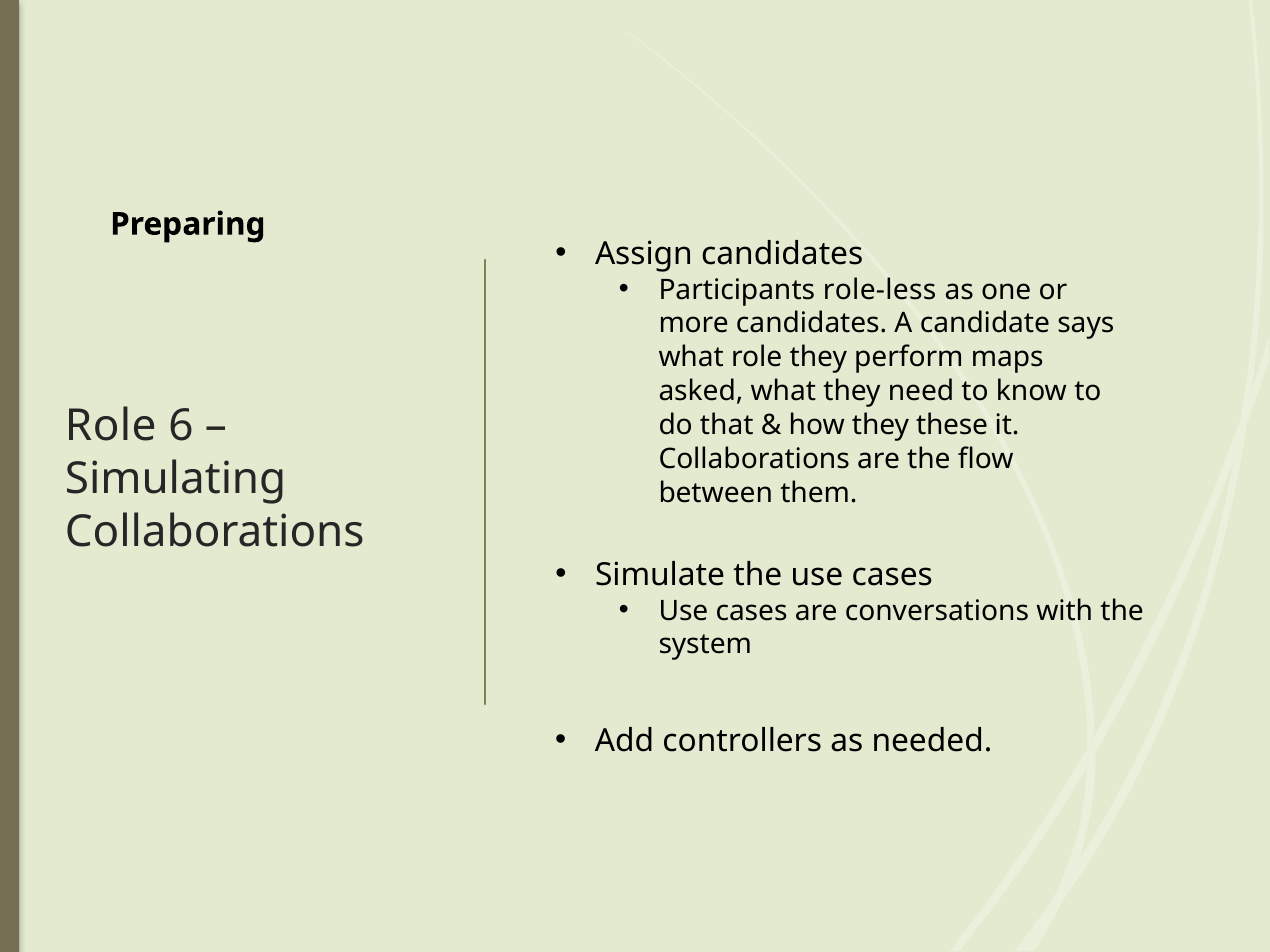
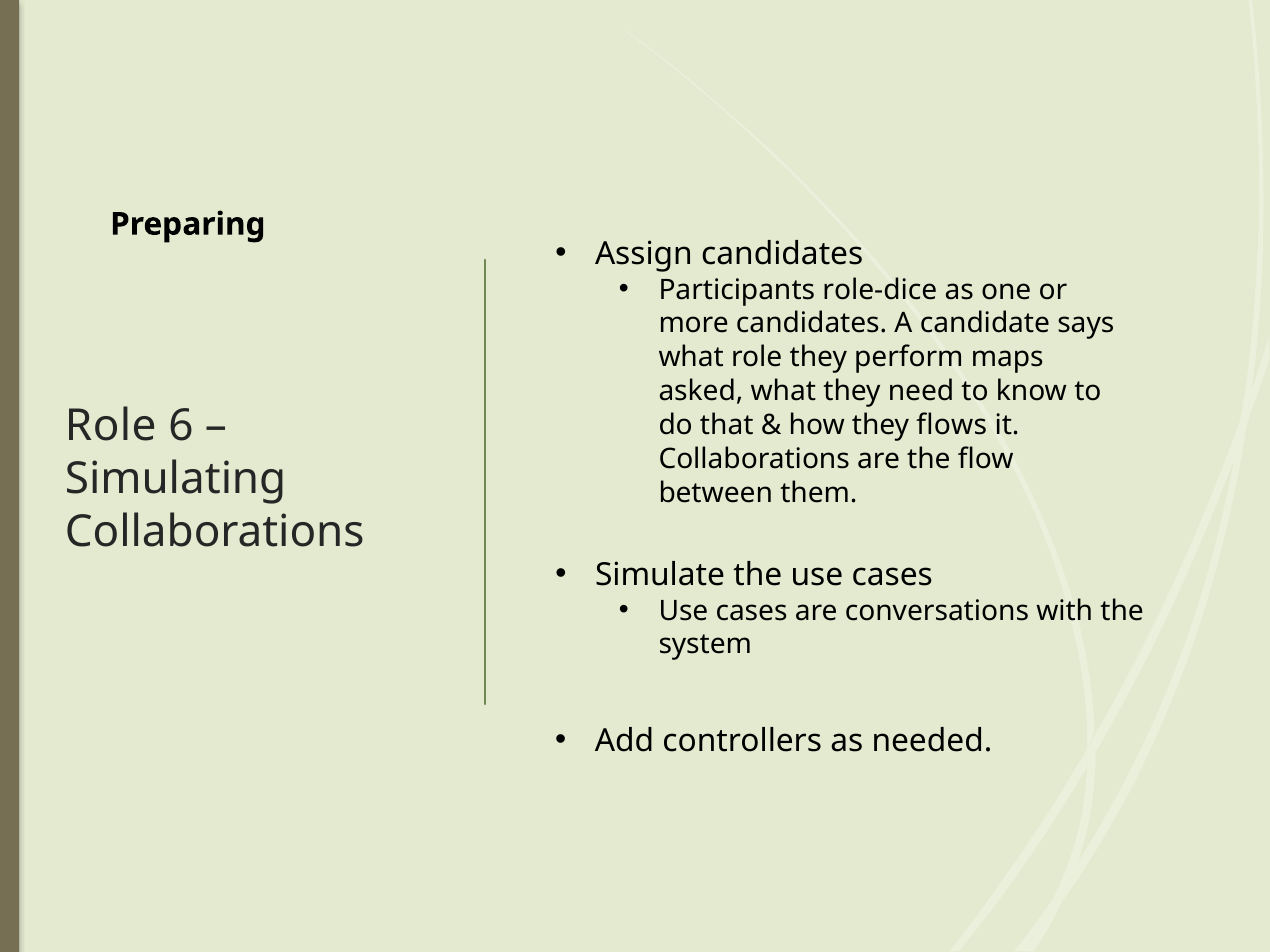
role-less: role-less -> role-dice (880, 290)
these: these -> flows (952, 425)
